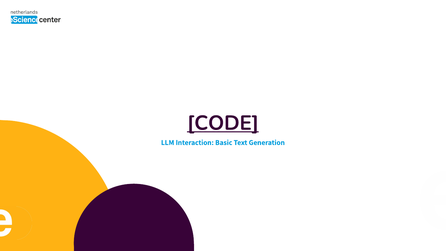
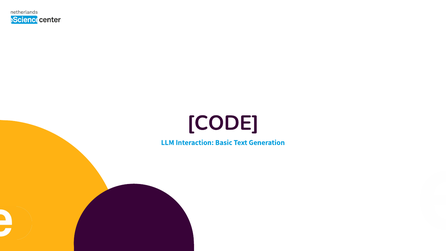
CODE underline: present -> none (223, 123)
